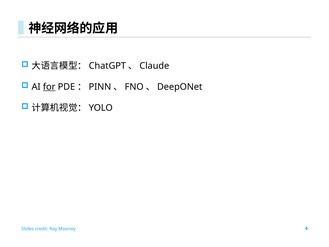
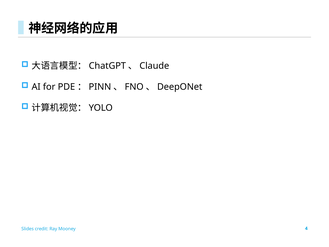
for underline: present -> none (49, 87)
